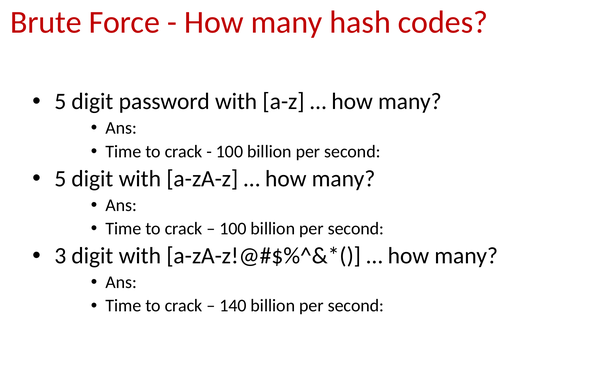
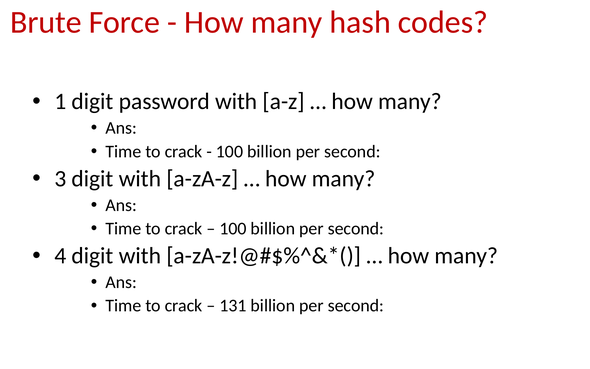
5: 5 -> 1 (60, 101)
5: 5 -> 3 (60, 179)
3: 3 -> 4 (60, 256)
140: 140 -> 131 (233, 306)
